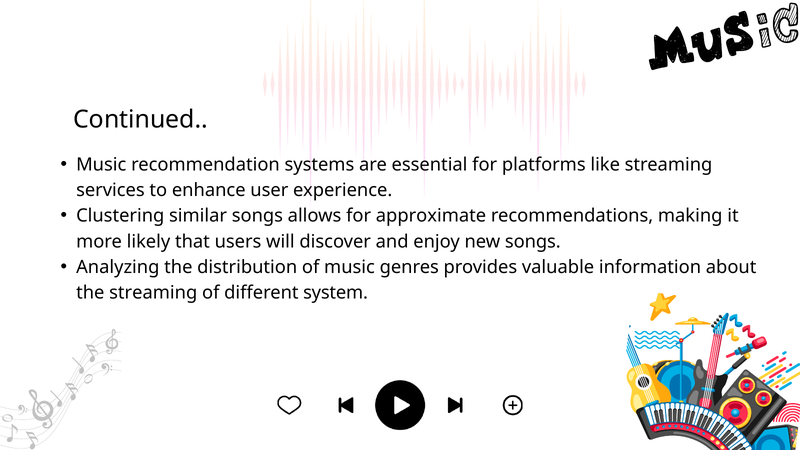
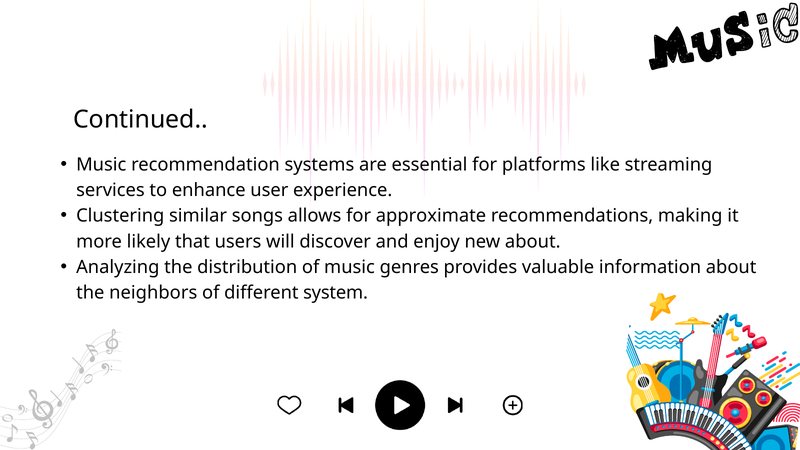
new songs: songs -> about (533, 242)
the streaming: streaming -> neighbors (153, 293)
